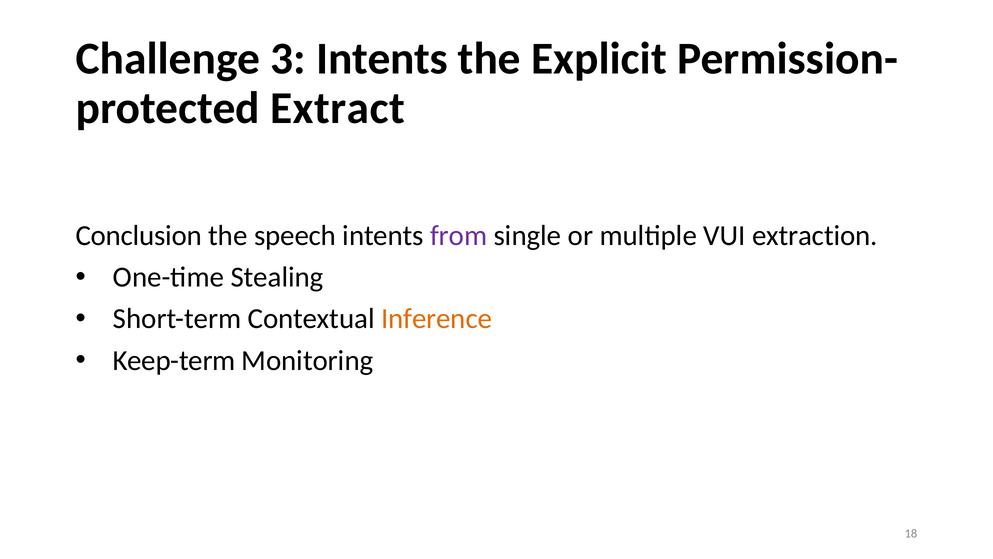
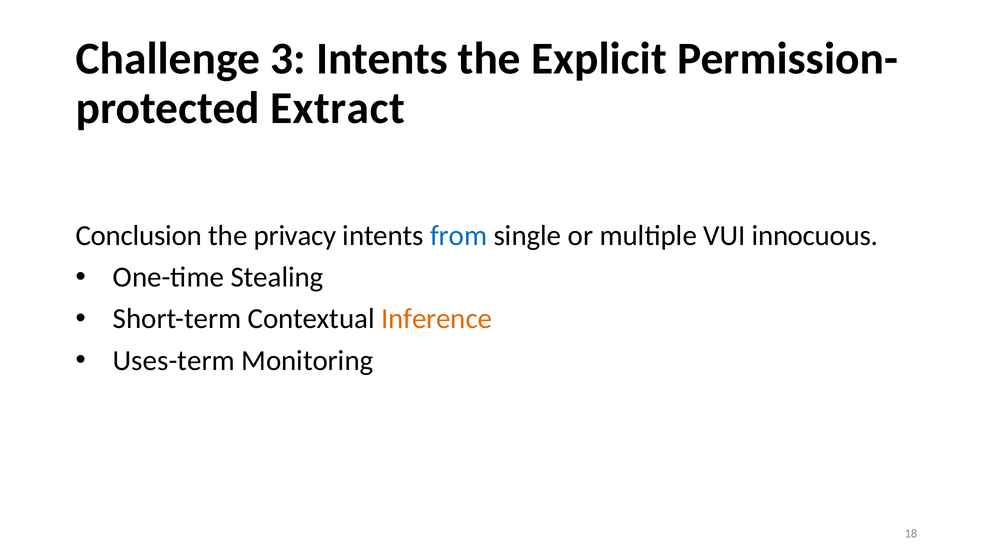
speech: speech -> privacy (295, 236)
from colour: purple -> blue (459, 236)
extraction: extraction -> innocuous (815, 236)
Keep-term: Keep-term -> Uses-term (174, 360)
